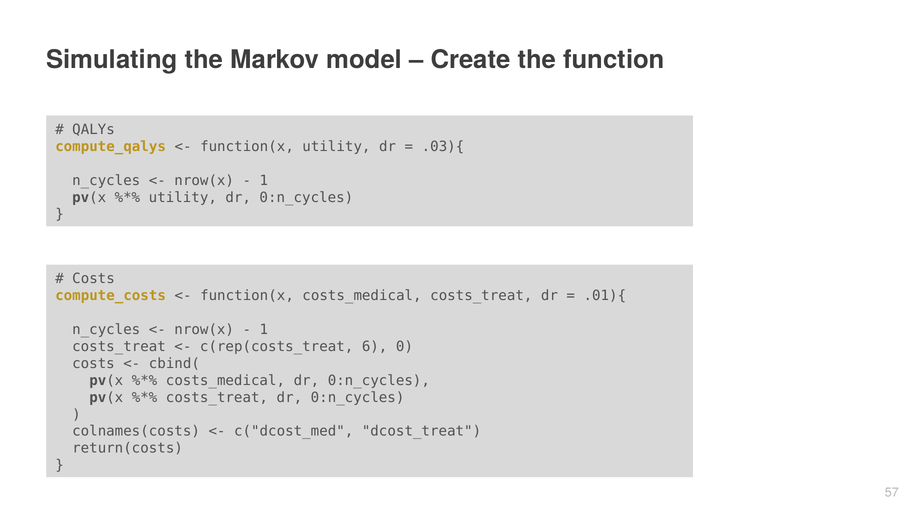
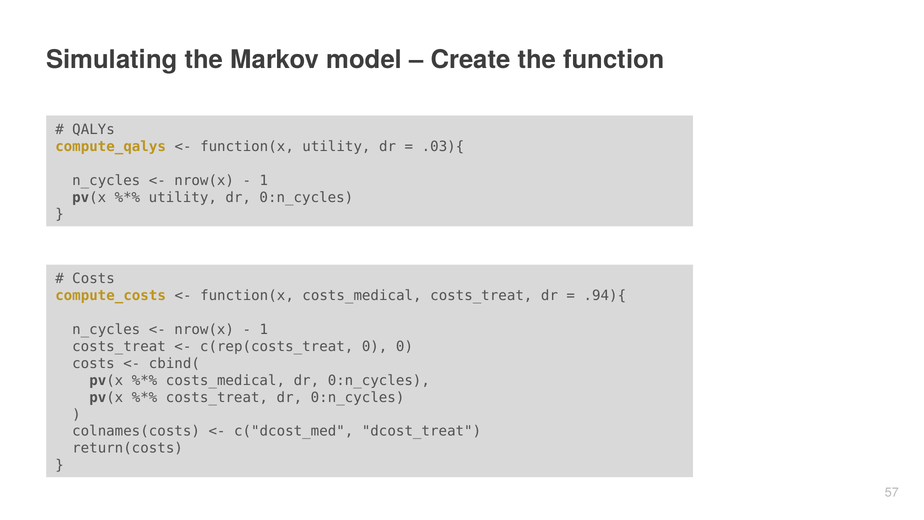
.01){: .01){ -> .94){ (605, 295)
c(rep(costs_treat 6: 6 -> 0 (375, 346)
